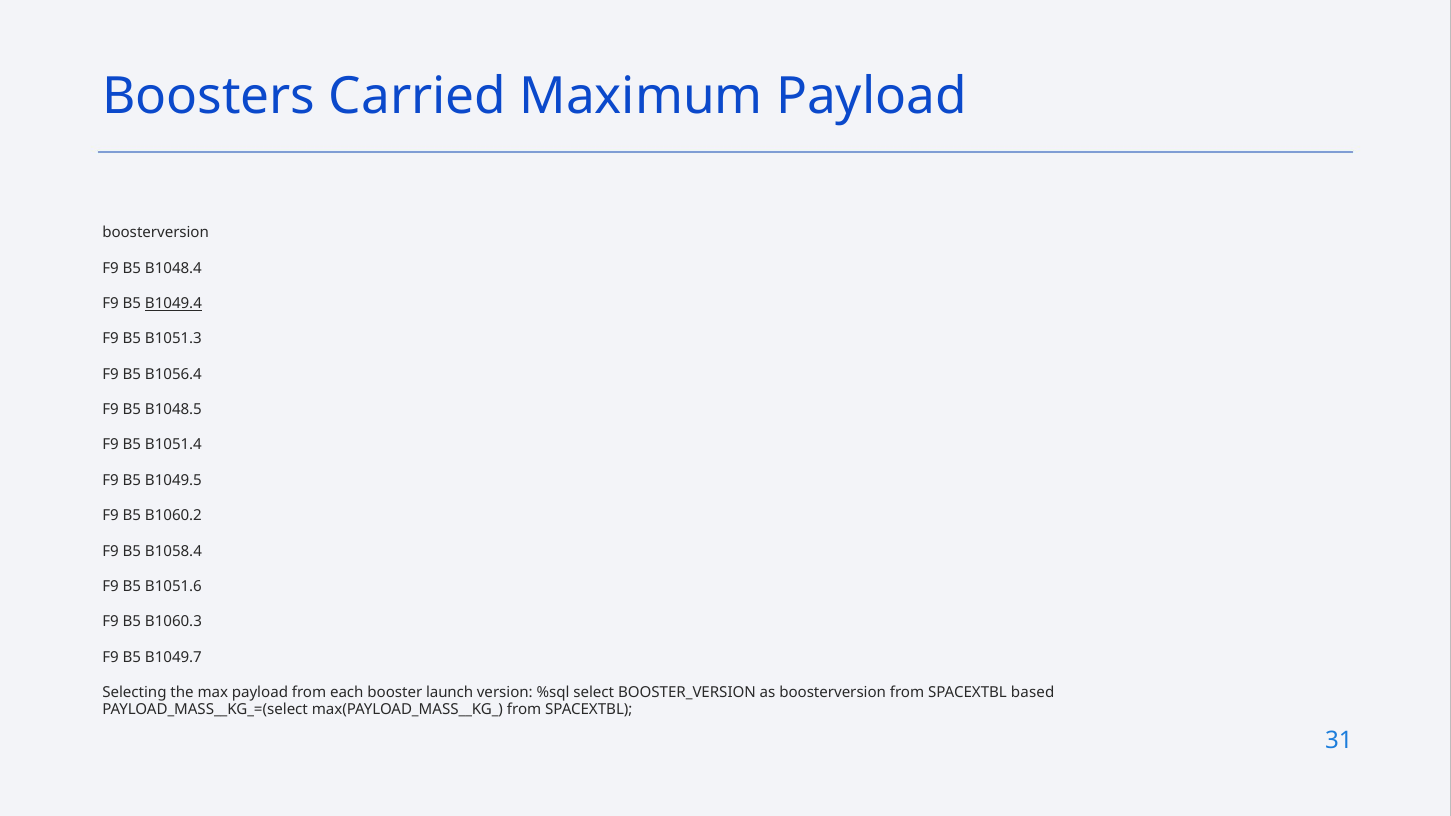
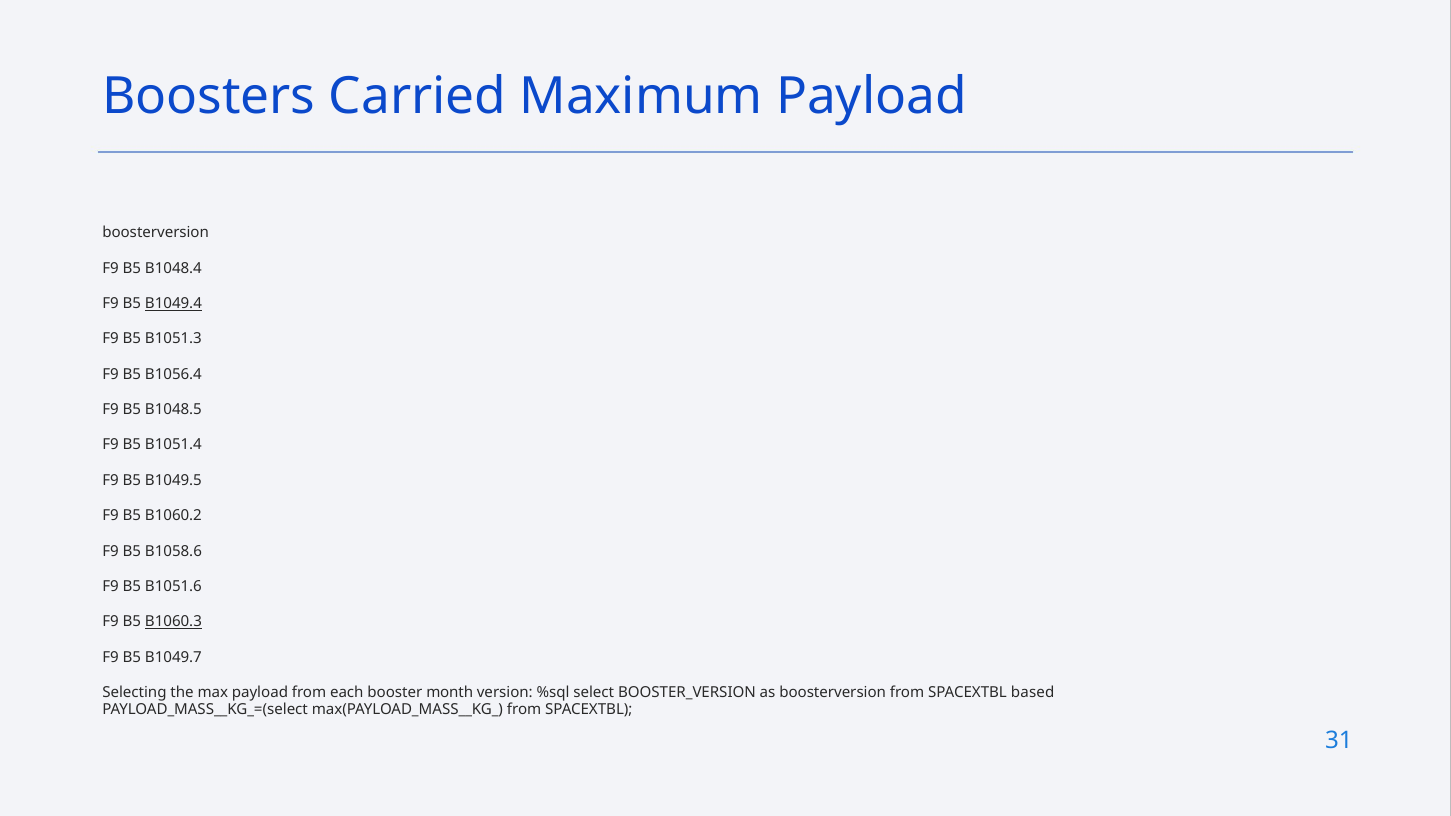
B1058.4: B1058.4 -> B1058.6 (173, 551)
B1060.3 underline: none -> present (173, 622)
launch: launch -> month (450, 693)
